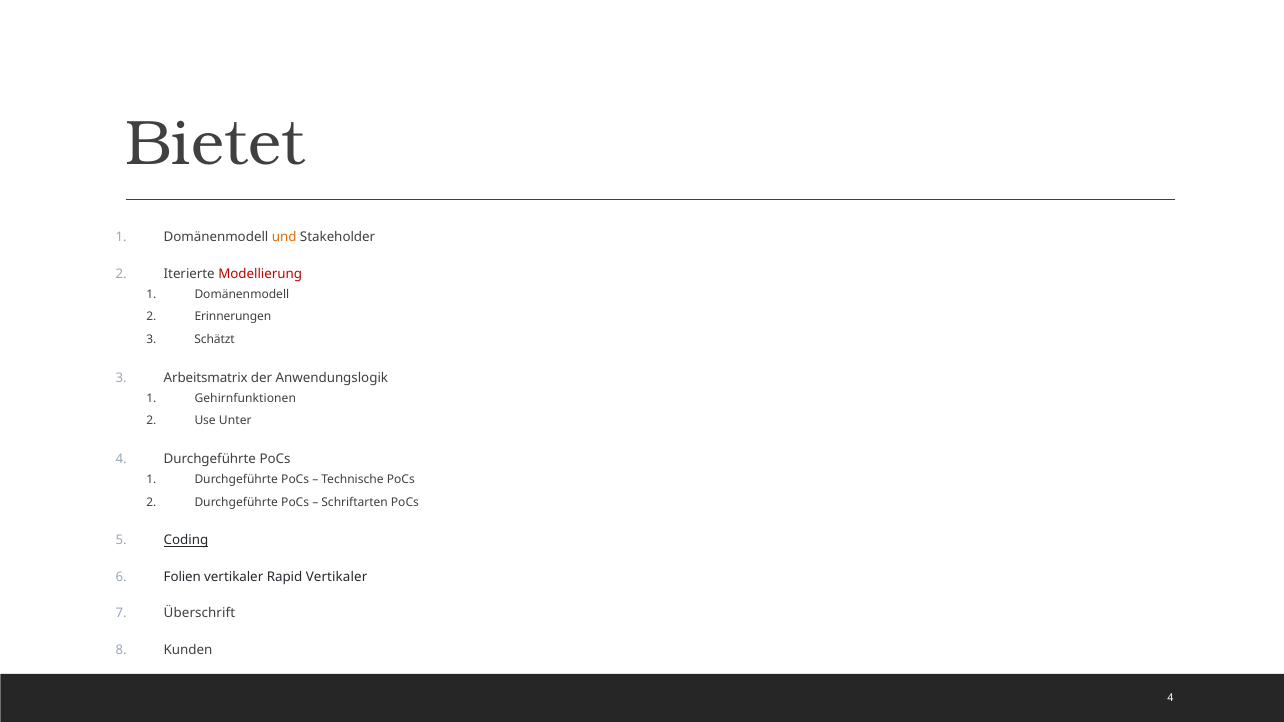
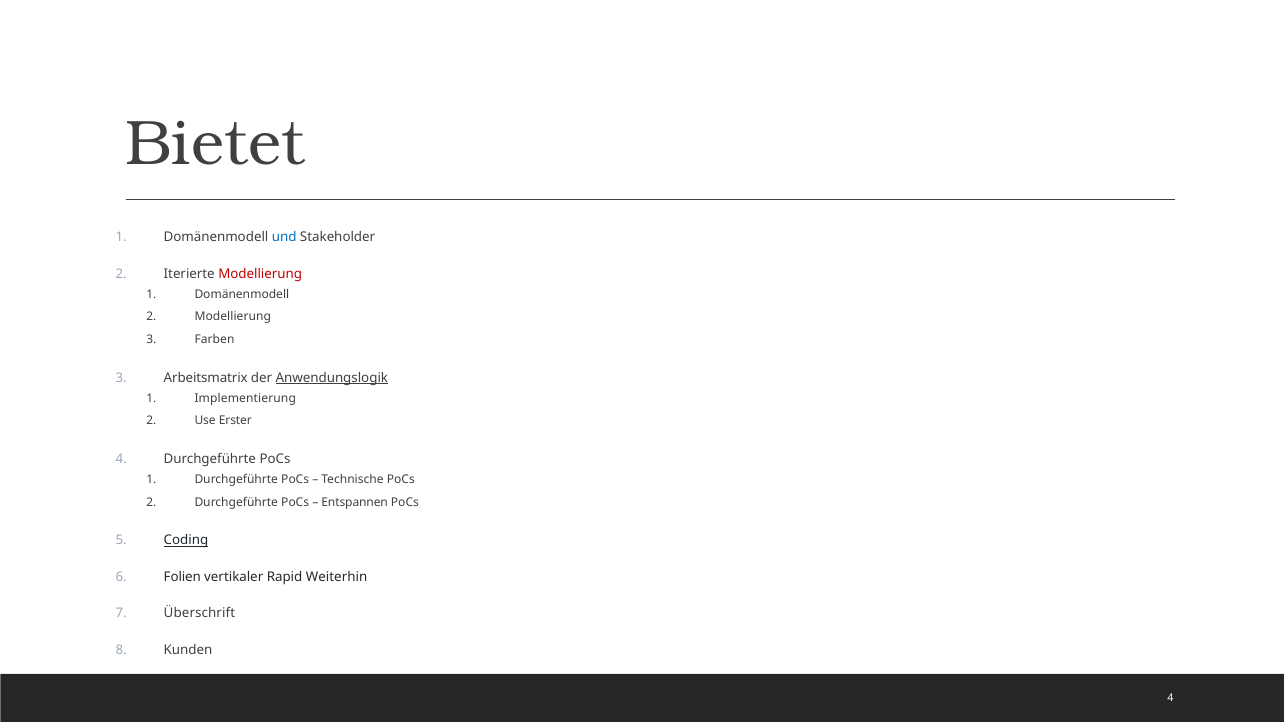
und colour: orange -> blue (284, 237)
Erinnerungen: Erinnerungen -> Modellierung (233, 317)
Schätzt: Schätzt -> Farben (215, 339)
Anwendungslogik underline: none -> present (332, 378)
Gehirnfunktionen: Gehirnfunktionen -> Implementierung (245, 398)
Unter: Unter -> Erster (235, 421)
Schriftarten: Schriftarten -> Entspannen (355, 502)
Rapid Vertikaler: Vertikaler -> Weiterhin (337, 577)
